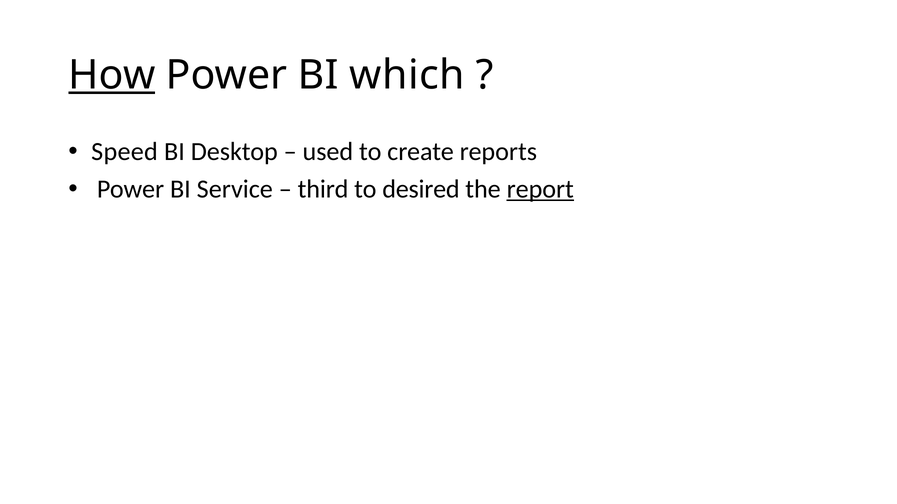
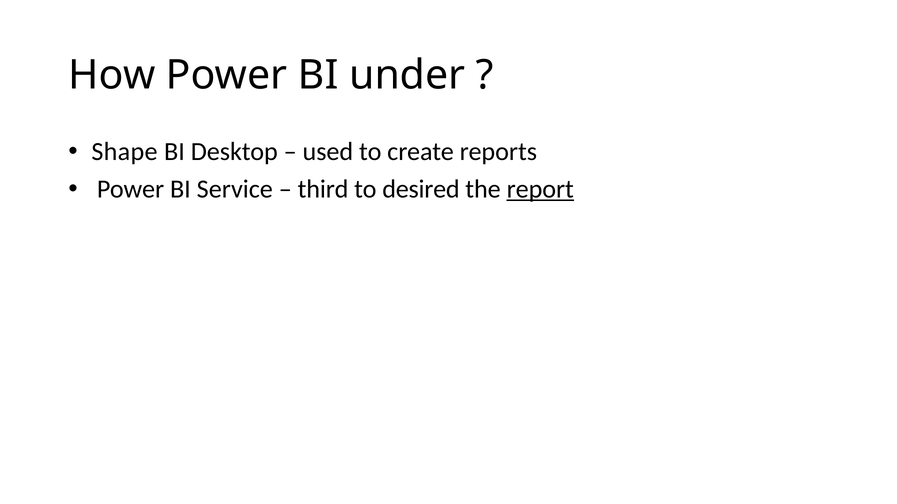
How underline: present -> none (112, 75)
which: which -> under (407, 75)
Speed: Speed -> Shape (125, 152)
